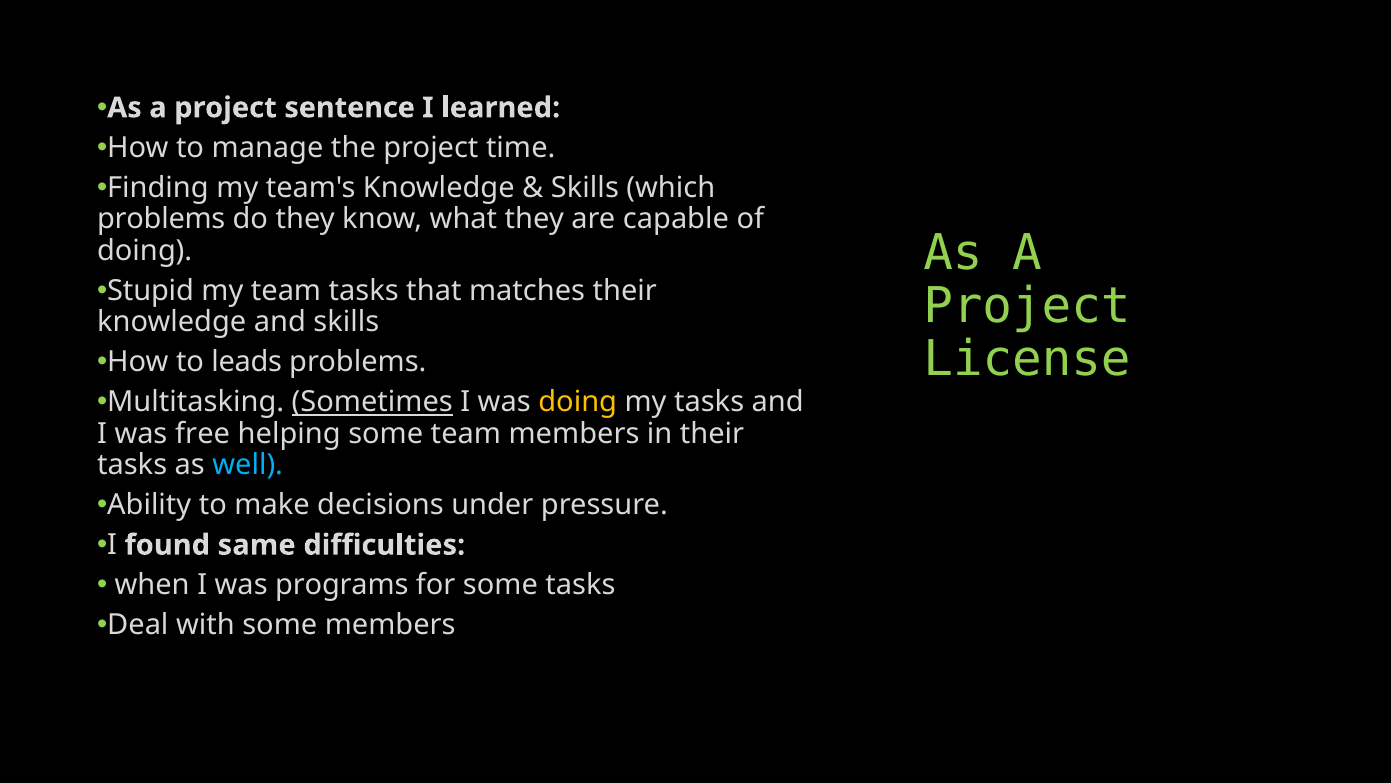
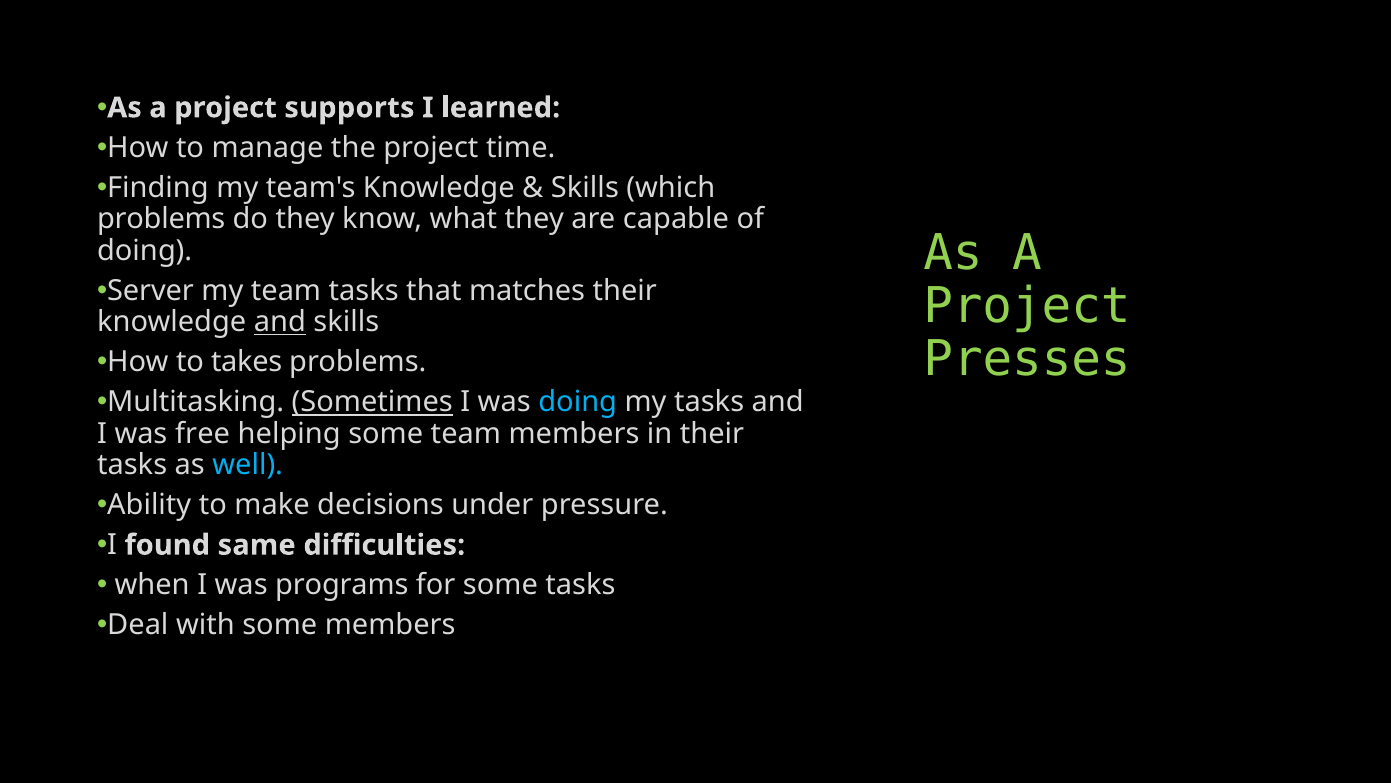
sentence: sentence -> supports (349, 108)
Stupid: Stupid -> Server (151, 291)
and underline: none -> present (280, 322)
License: License -> Presses (1027, 359)
leads: leads -> takes (247, 362)
doing colour: yellow -> light blue (578, 402)
